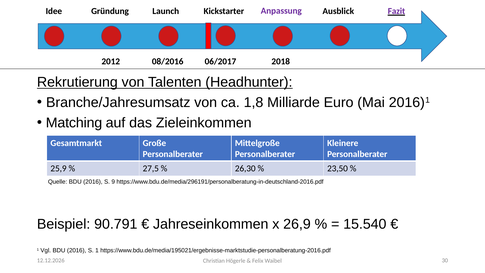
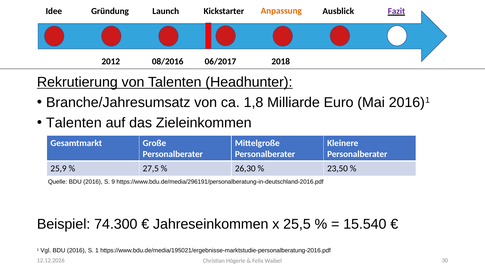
Anpassung colour: purple -> orange (281, 11)
Matching: Matching -> Talenten (74, 123)
90.791: 90.791 -> 74.300 (116, 224)
26,9: 26,9 -> 25,5 (297, 224)
